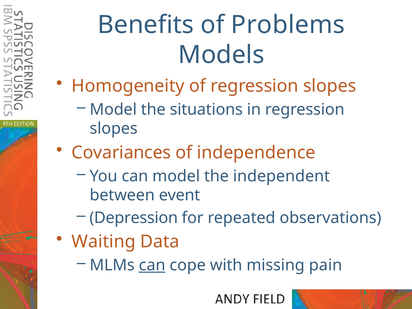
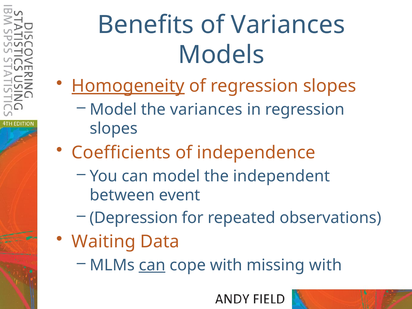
of Problems: Problems -> Variances (288, 25)
Homogeneity underline: none -> present (128, 86)
the situations: situations -> variances (206, 109)
Covariances: Covariances -> Coefficients (121, 153)
missing pain: pain -> with (326, 265)
